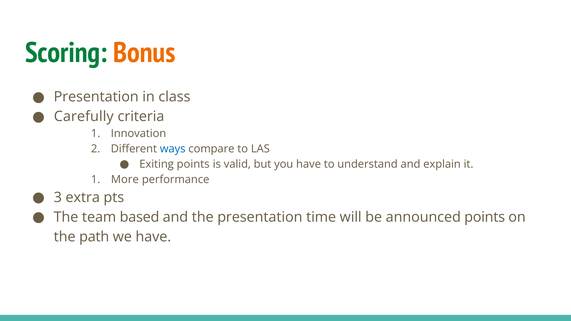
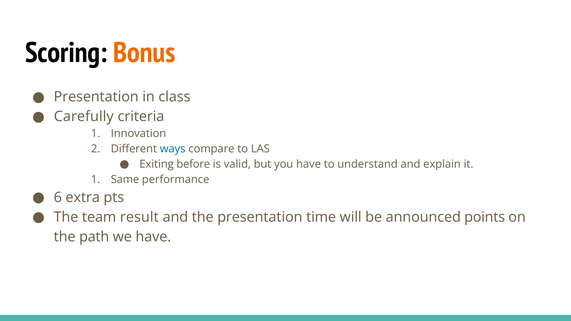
Scoring colour: green -> black (66, 53)
Exiting points: points -> before (193, 164)
More: More -> Same (125, 180)
3: 3 -> 6 (58, 198)
based: based -> result (139, 217)
